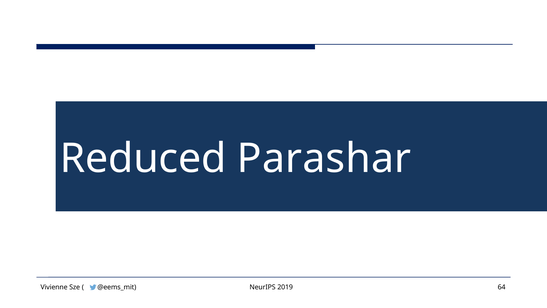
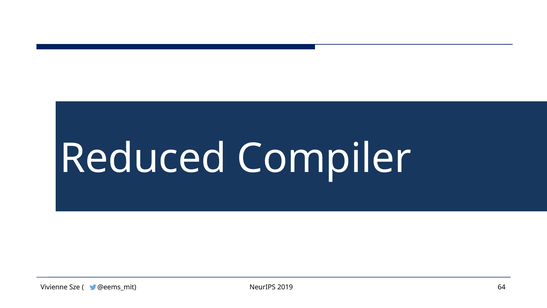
Parashar: Parashar -> Compiler (324, 158)
